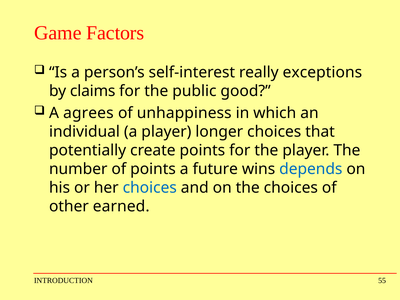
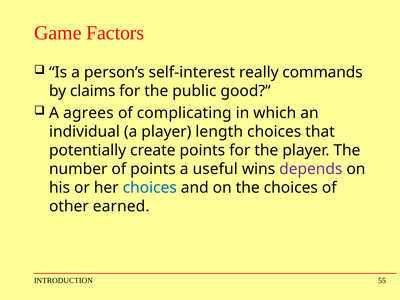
exceptions: exceptions -> commands (323, 72)
unhappiness: unhappiness -> complicating (184, 113)
longer: longer -> length (219, 132)
future: future -> useful (215, 169)
depends colour: blue -> purple (311, 169)
